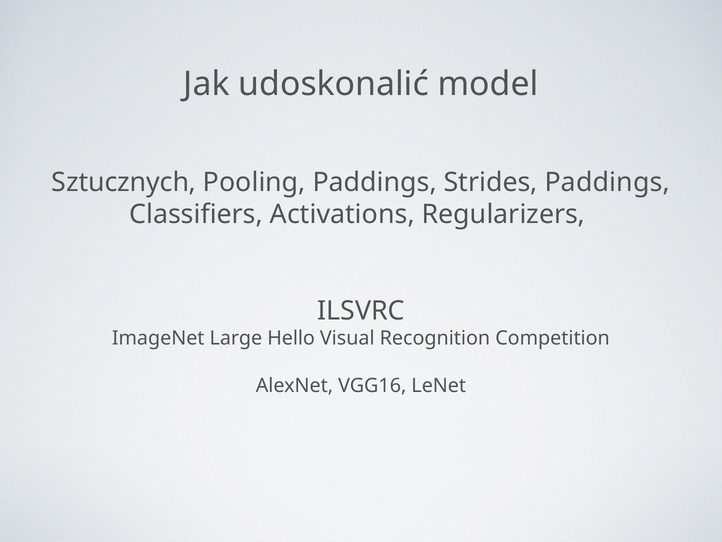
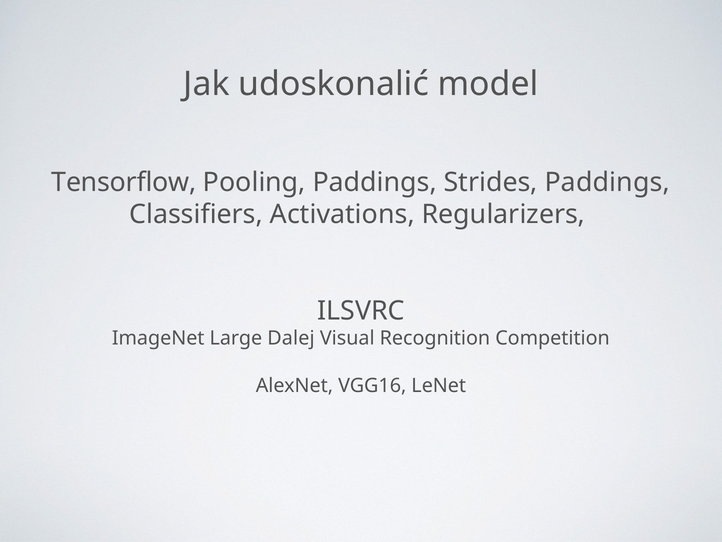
Sztucznych: Sztucznych -> Tensorflow (124, 182)
Hello: Hello -> Dalej (291, 338)
